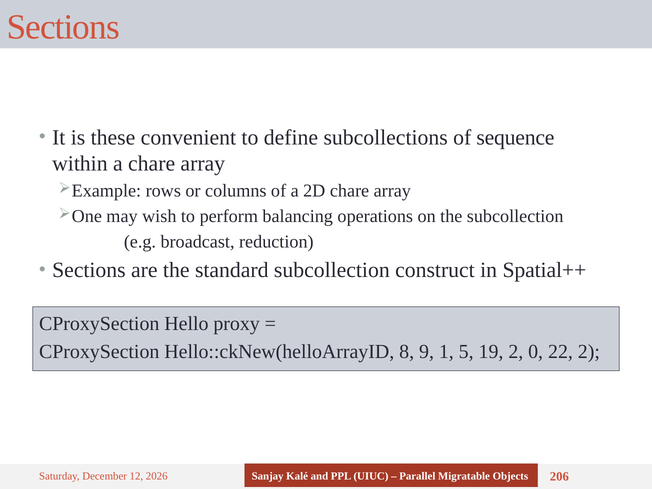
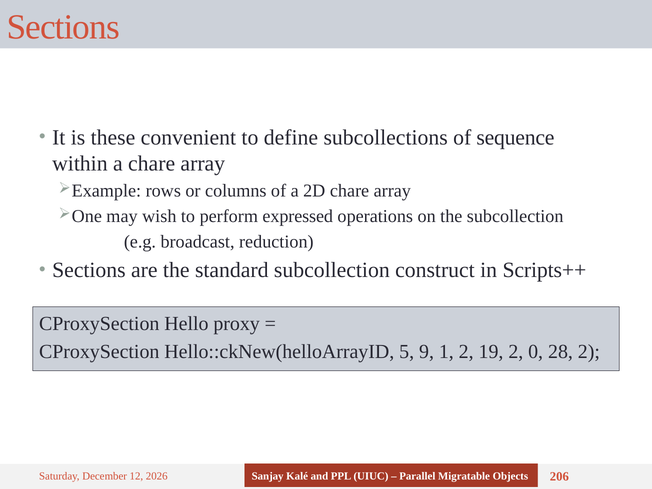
balancing: balancing -> expressed (298, 216)
Spatial++: Spatial++ -> Scripts++ (544, 270)
8: 8 -> 5 (407, 352)
1 5: 5 -> 2 (466, 352)
22: 22 -> 28 (561, 352)
